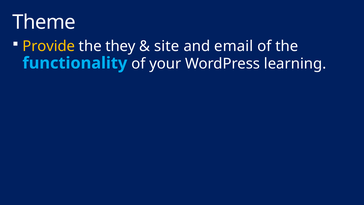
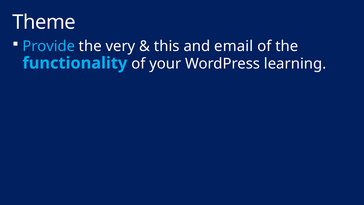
Provide colour: yellow -> light blue (49, 46)
they: they -> very (120, 46)
site: site -> this (167, 46)
